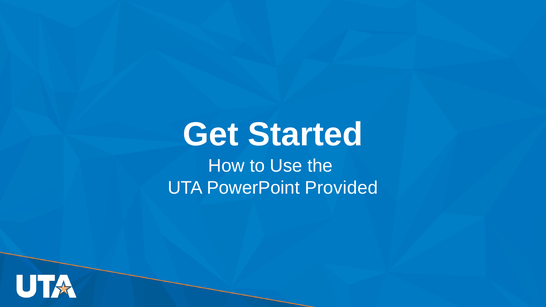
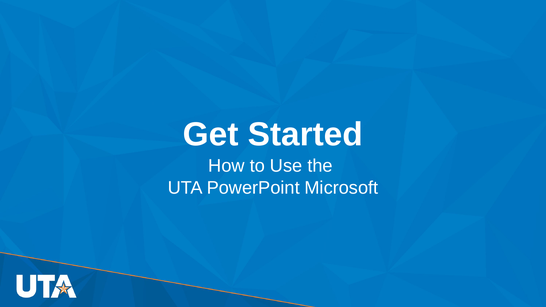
Provided: Provided -> Microsoft (341, 188)
